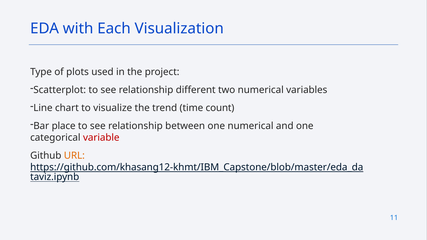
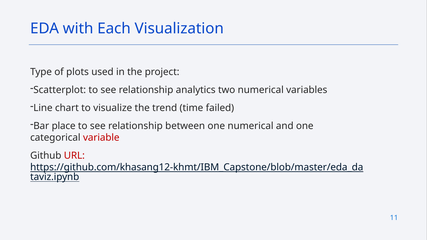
different: different -> analytics (196, 90)
count: count -> failed (220, 108)
URL colour: orange -> red (74, 156)
